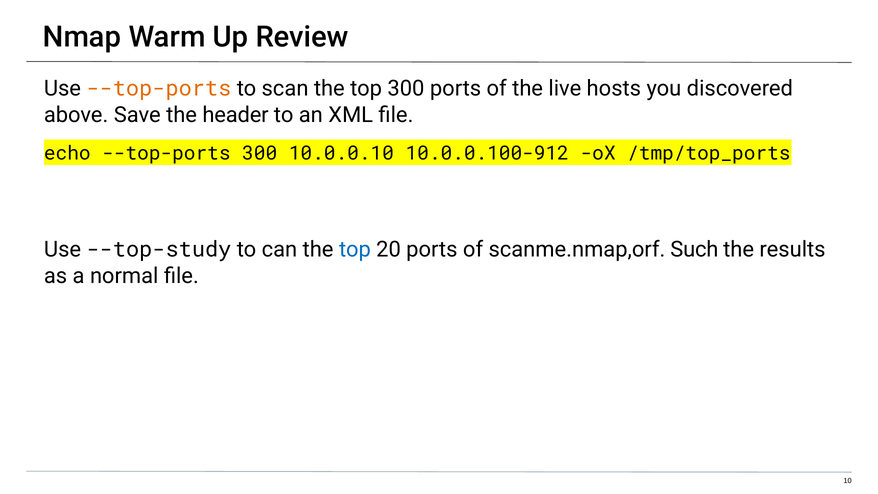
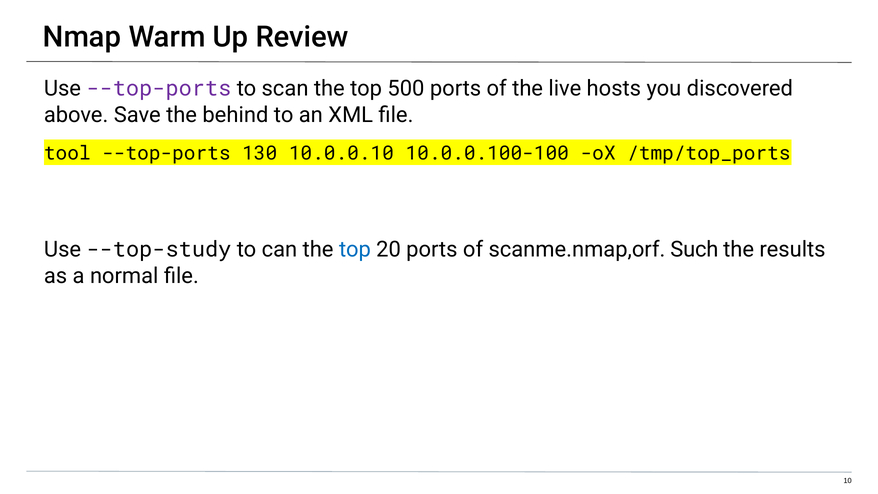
--top-ports colour: orange -> purple (159, 88)
top 300: 300 -> 500 (406, 88)
header: header -> behind (235, 115)
echo: echo -> tool (67, 153)
--top-ports 300: 300 -> 130 (260, 153)
10.0.0.100-912: 10.0.0.100-912 -> 10.0.0.100-100 (487, 153)
